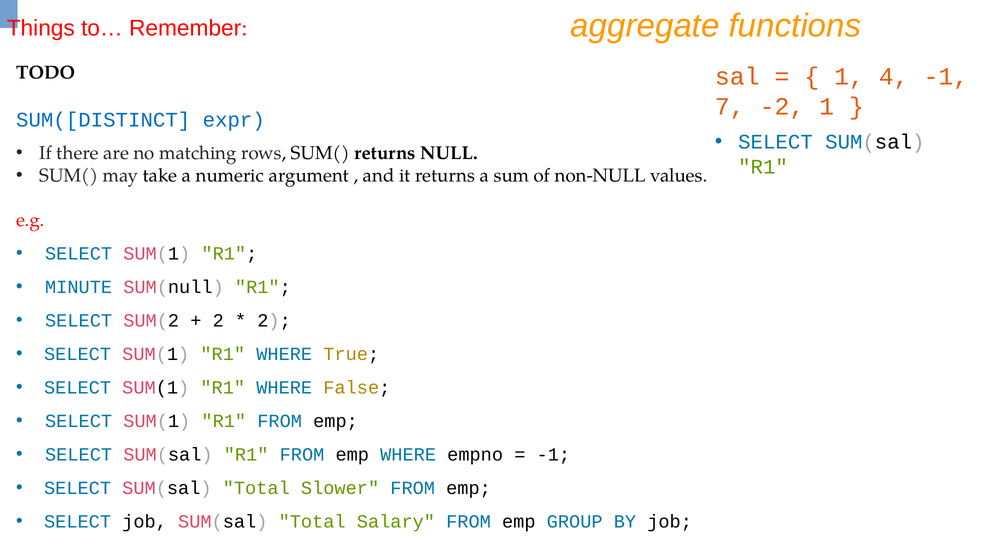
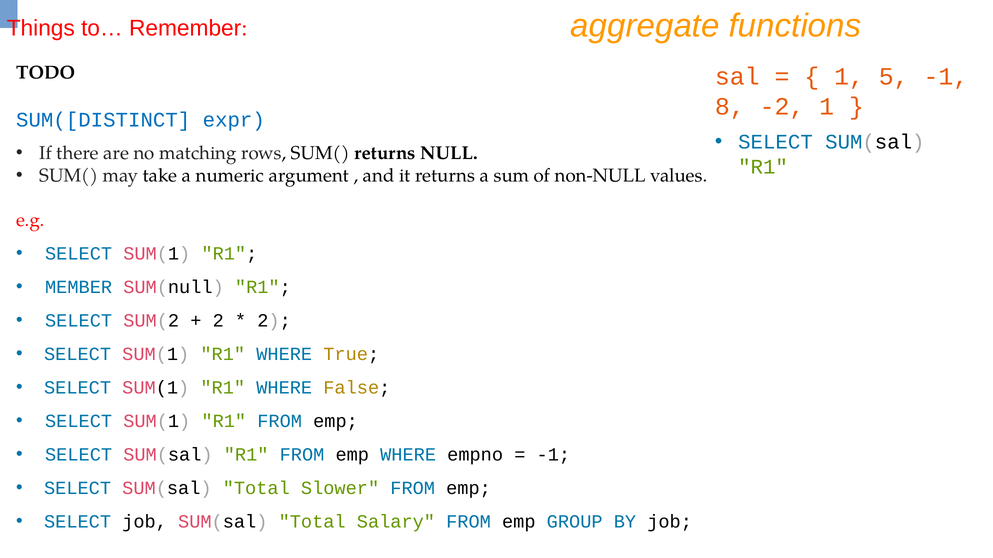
4: 4 -> 5 (894, 77)
7: 7 -> 8 (730, 106)
MINUTE: MINUTE -> MEMBER (79, 288)
